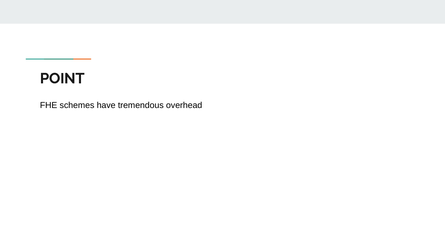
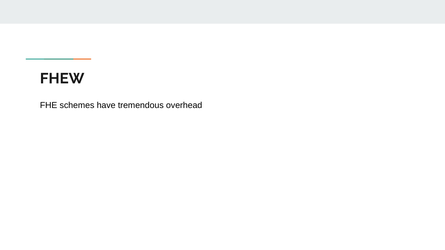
POINT: POINT -> FHEW (62, 79)
